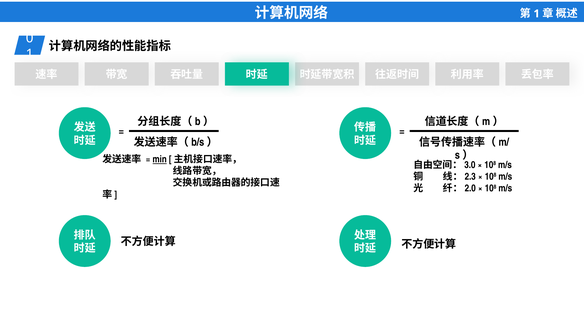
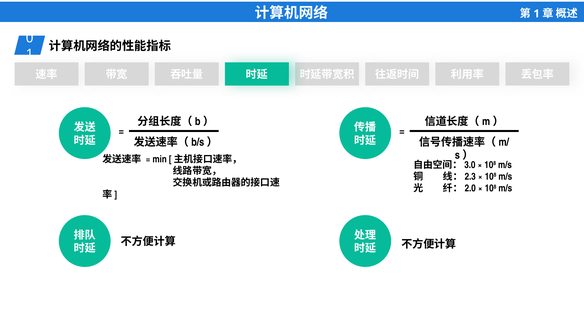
min underline: present -> none (160, 159)
